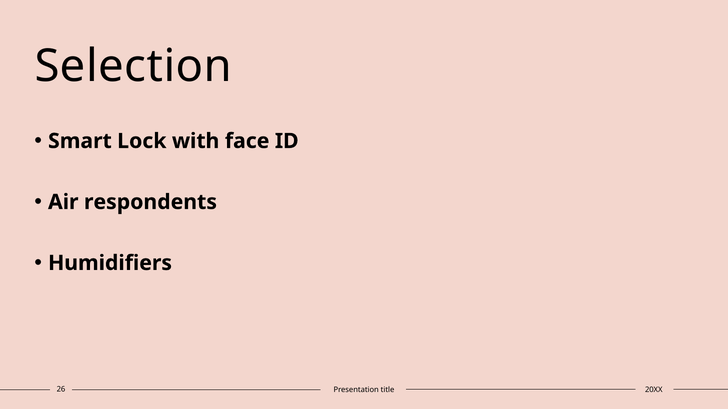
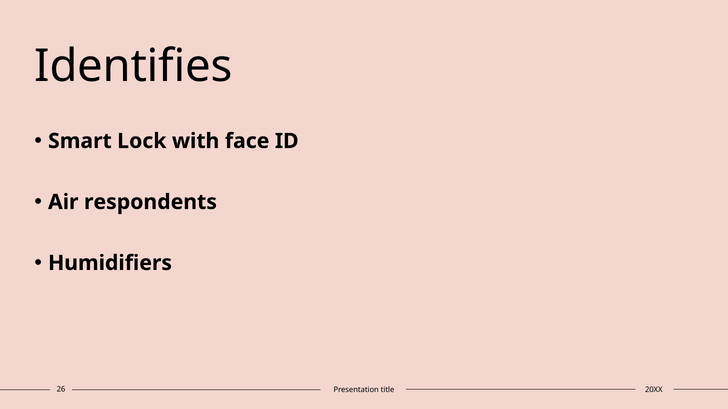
Selection: Selection -> Identifies (134, 66)
